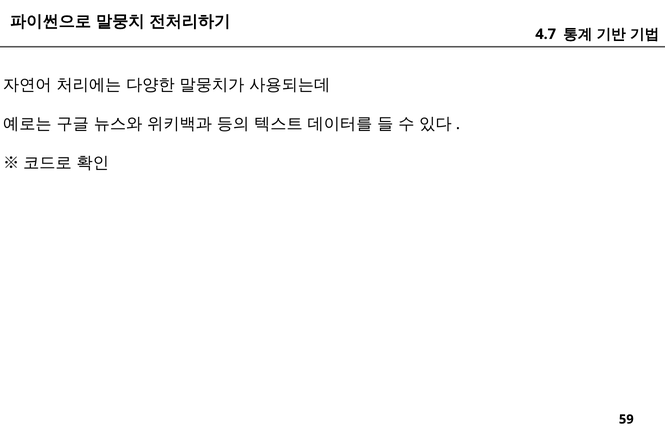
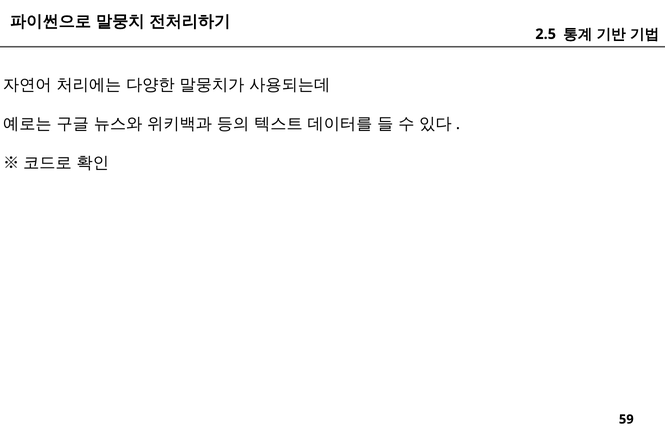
4.7: 4.7 -> 2.5 (546, 34)
